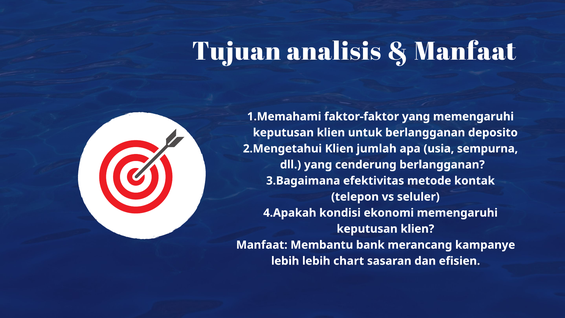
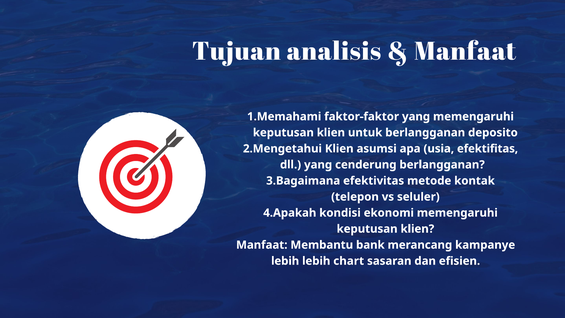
jumlah: jumlah -> asumsi (377, 149)
sempurna: sempurna -> efektifitas (488, 149)
